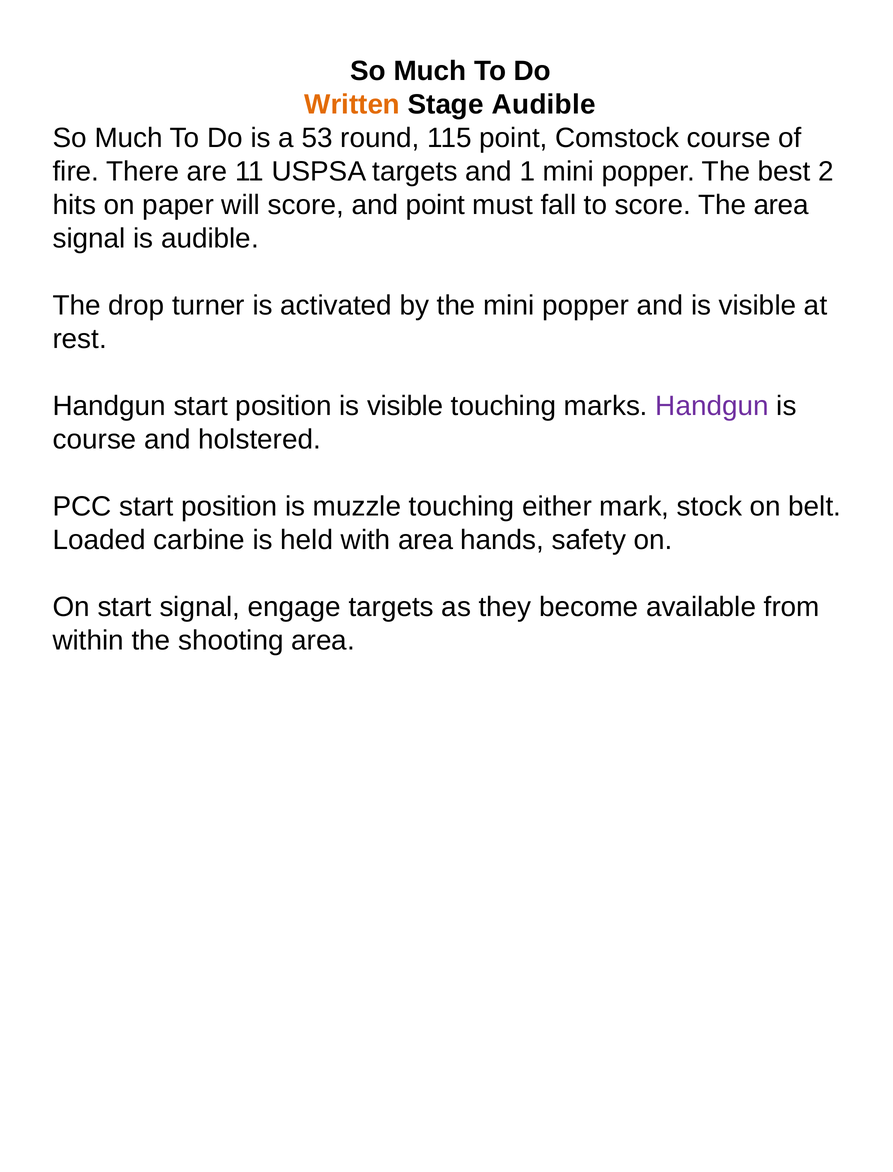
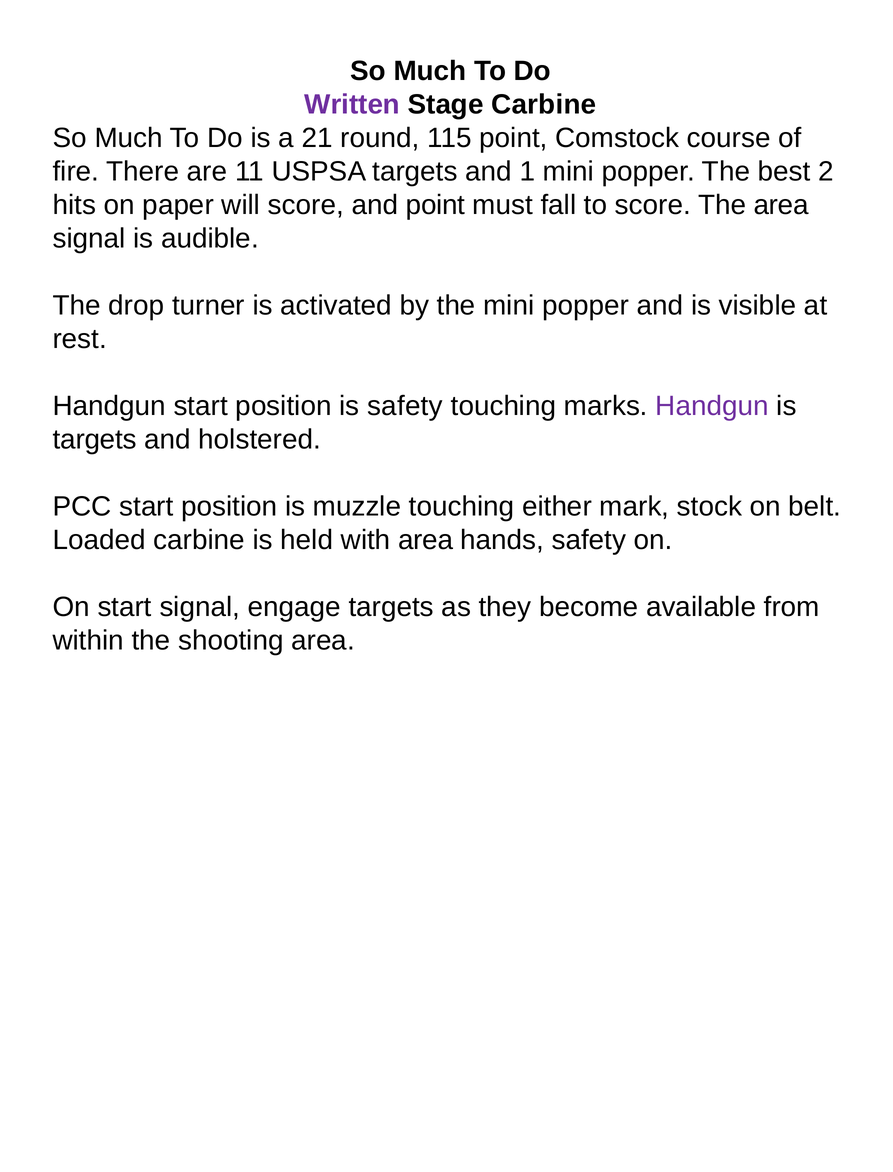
Written colour: orange -> purple (352, 105)
Stage Audible: Audible -> Carbine (544, 105)
53: 53 -> 21 (317, 138)
position is visible: visible -> safety (405, 406)
course: course -> targets (95, 439)
